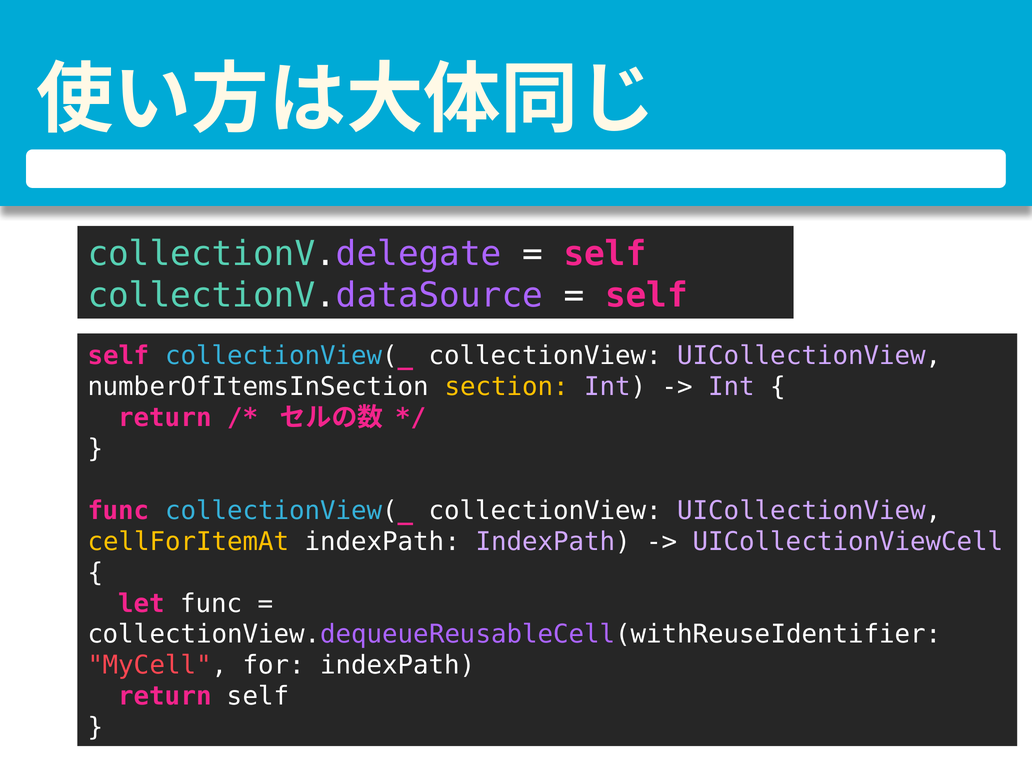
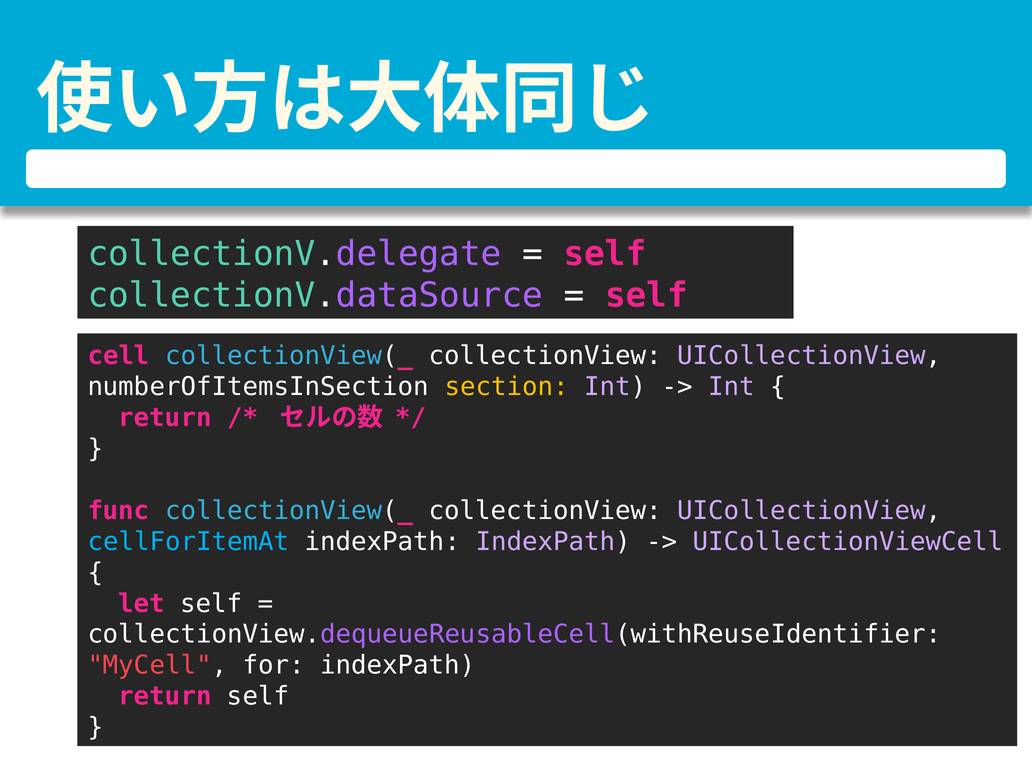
self: self -> cell (119, 356)
cellForItemAt colour: yellow -> light blue (188, 542)
let func: func -> self (211, 603)
